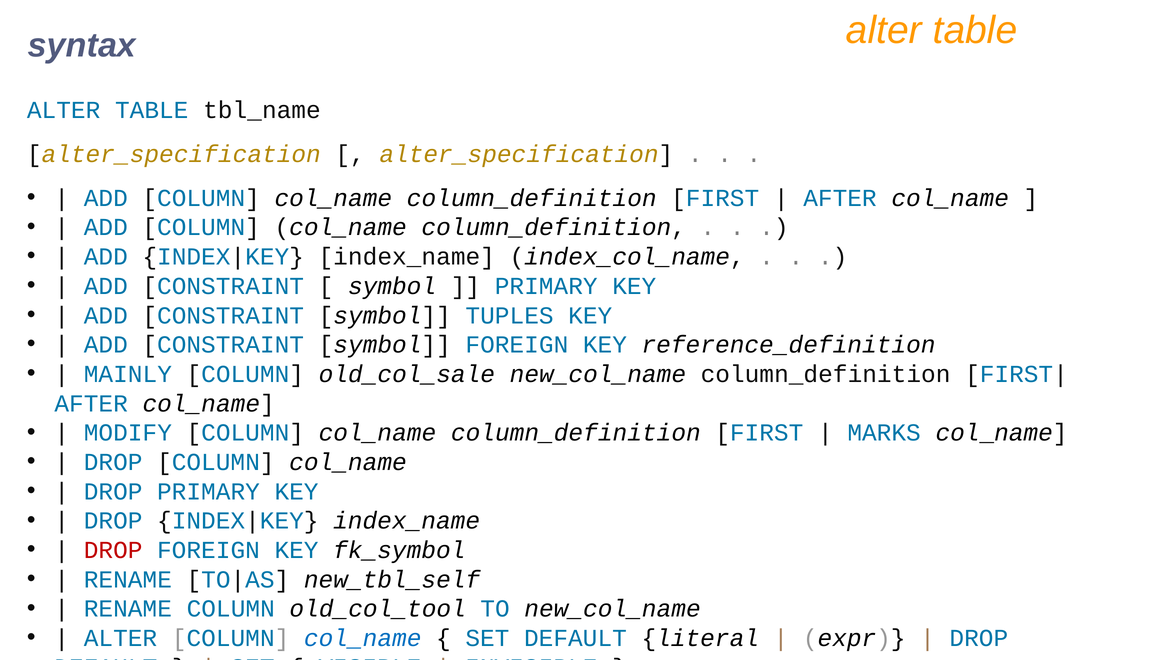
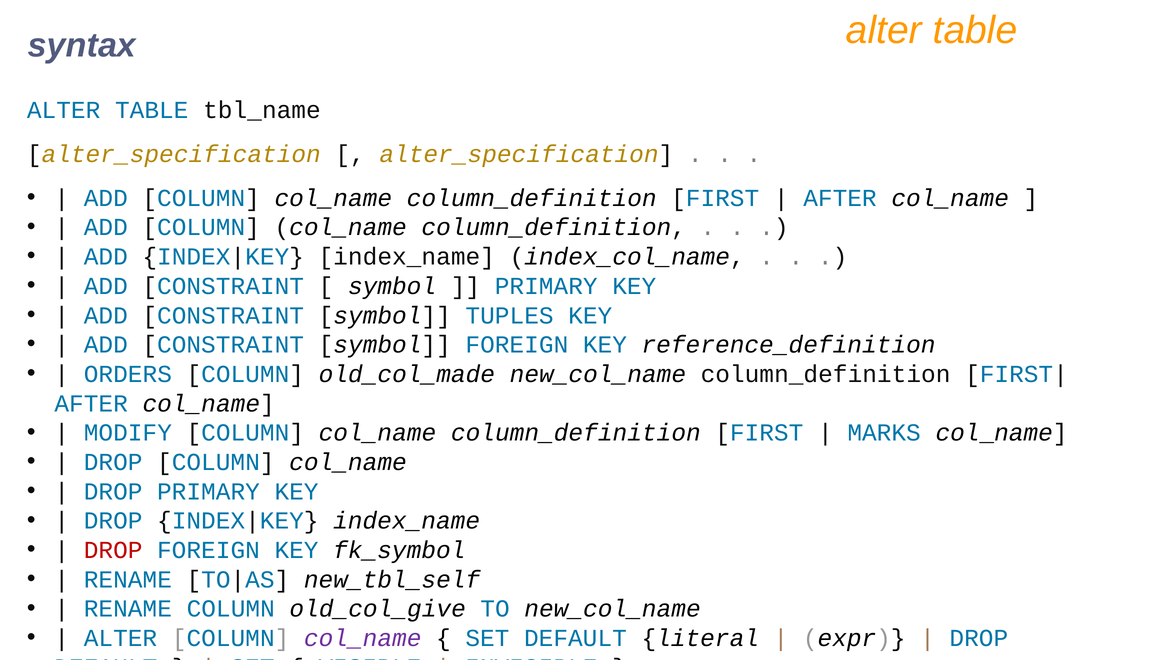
MAINLY: MAINLY -> ORDERS (128, 374)
old_col_sale: old_col_sale -> old_col_made (407, 374)
old_col_tool: old_col_tool -> old_col_give (378, 609)
col_name colour: blue -> purple (363, 638)
